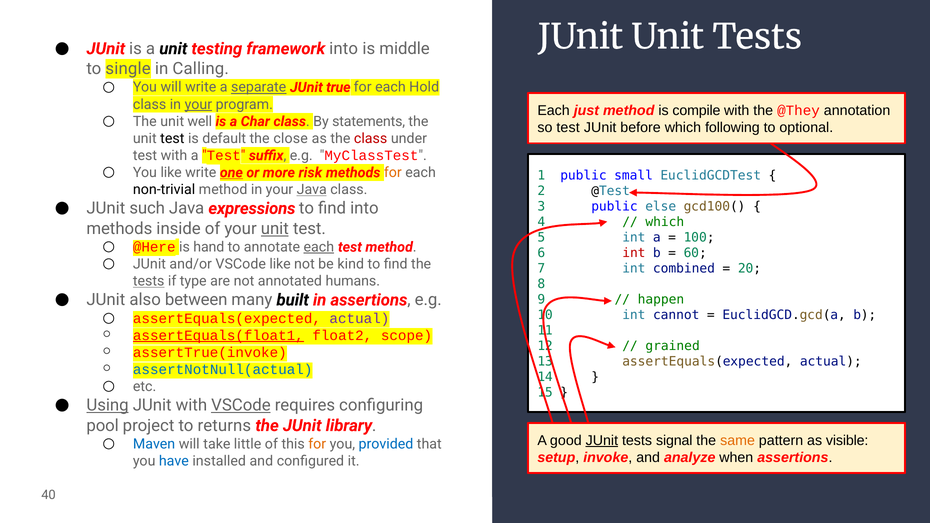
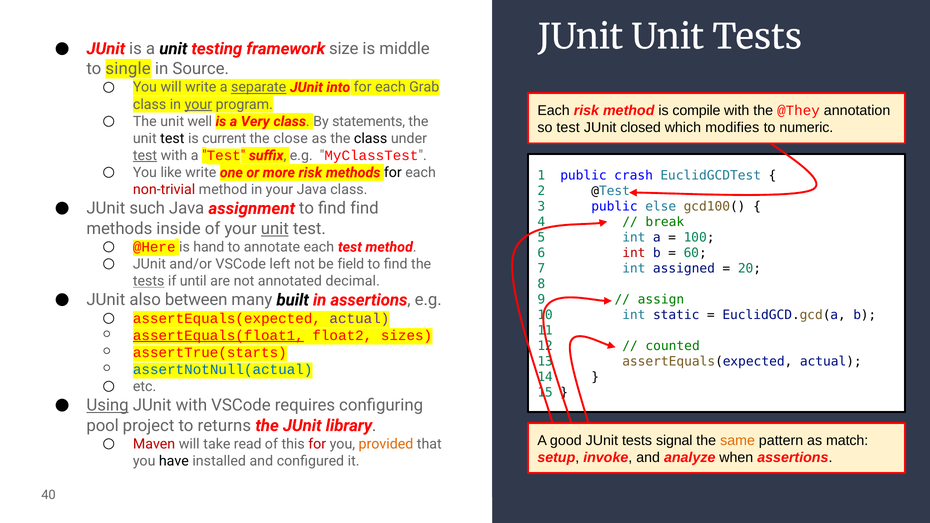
framework into: into -> size (344, 49)
Calling: Calling -> Source (201, 69)
true: true -> into (338, 87)
Hold: Hold -> Grab (424, 87)
Each just: just -> risk (586, 111)
Char: Char -> Very (255, 121)
before: before -> closed (641, 128)
following: following -> modifies (732, 128)
optional: optional -> numeric (806, 128)
default: default -> current (224, 139)
class colour: red -> black (371, 139)
test underline: none -> present (145, 156)
one underline: present -> none (231, 173)
for colour: orange -> black (393, 173)
small: small -> crash (634, 175)
non-trivial colour: black -> red (164, 190)
Java underline: present -> none (312, 190)
expressions: expressions -> assignment (252, 209)
find into: into -> find (364, 209)
which: which -> break (665, 222)
each underline: present -> none (319, 247)
VSCode like: like -> left (280, 264)
kind: kind -> field (351, 264)
combined: combined -> assigned (684, 269)
type: type -> until (193, 281)
humans: humans -> decimal (353, 281)
happen: happen -> assign (661, 300)
cannot: cannot -> static (676, 315)
scope: scope -> sizes (407, 336)
grained: grained -> counted (673, 346)
assertTrue(invoke: assertTrue(invoke -> assertTrue(starts (210, 353)
VSCode underline: present -> none (241, 406)
JUnit underline: present -> none (602, 441)
visible: visible -> match (847, 441)
Maven colour: blue -> red (154, 444)
little: little -> read (248, 444)
for colour: orange -> red (317, 444)
provided colour: blue -> orange (386, 444)
have colour: blue -> black (174, 461)
